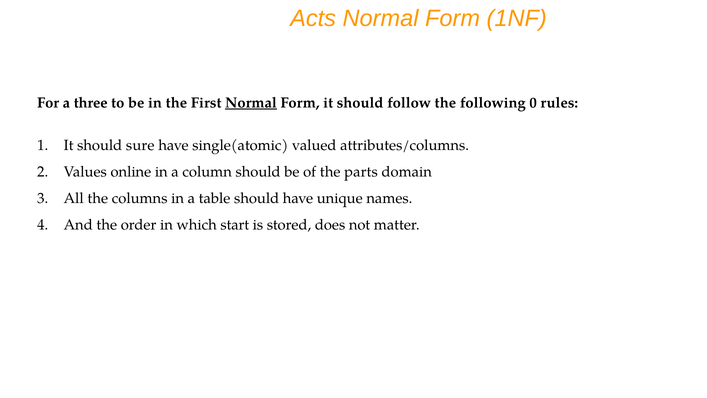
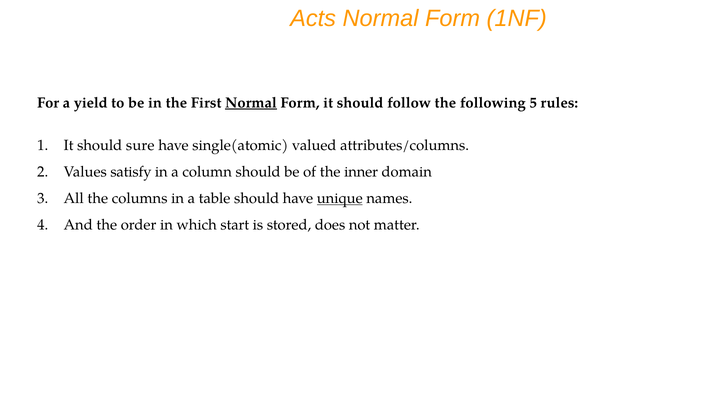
three: three -> yield (91, 103)
0: 0 -> 5 (533, 103)
online: online -> satisfy (131, 172)
parts: parts -> inner (361, 172)
unique underline: none -> present (340, 198)
